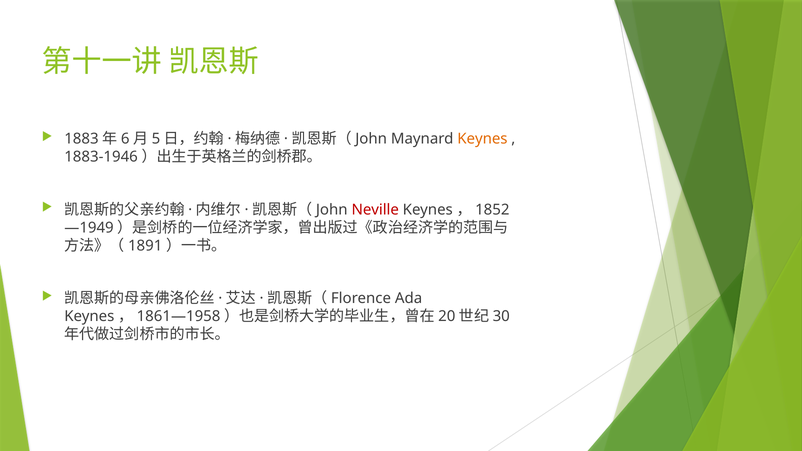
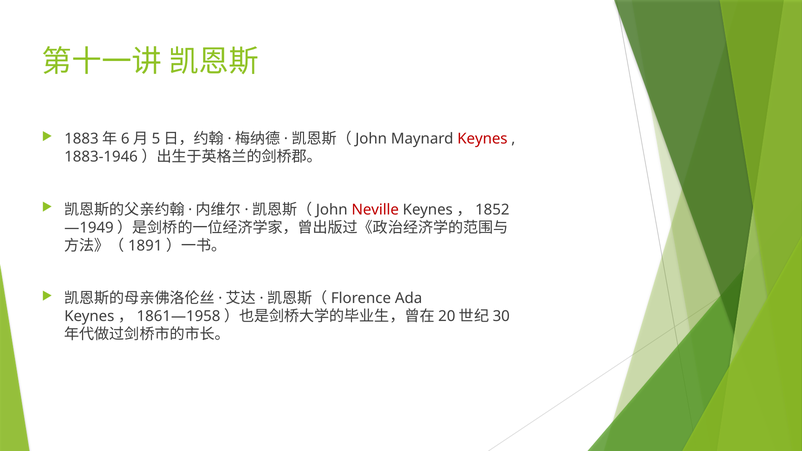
Keynes colour: orange -> red (482, 139)
